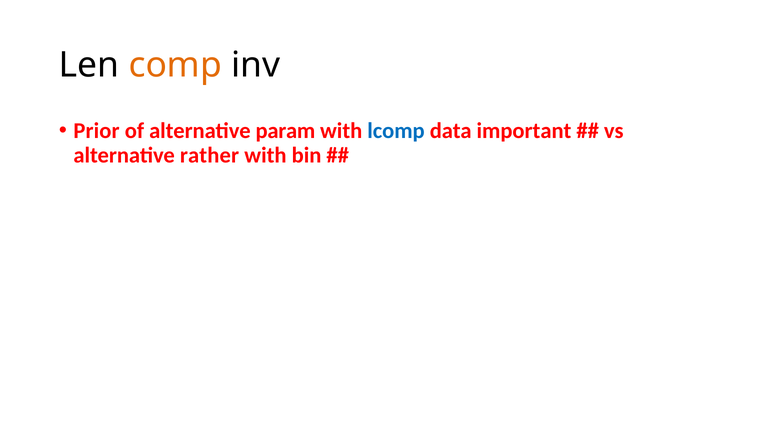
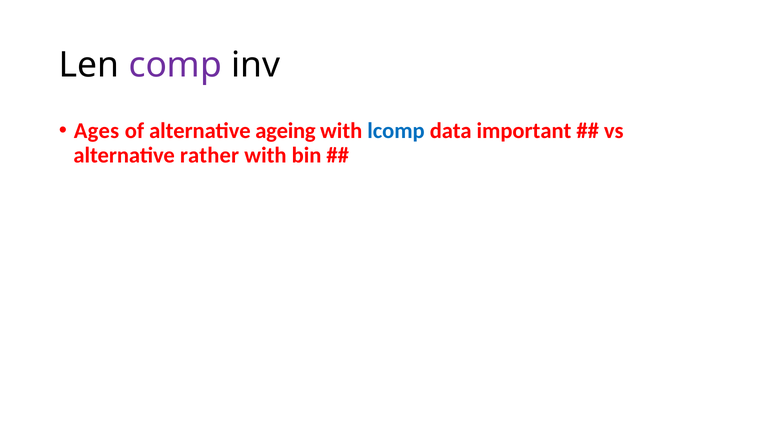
comp colour: orange -> purple (175, 65)
Prior: Prior -> Ages (96, 131)
param: param -> ageing (285, 131)
